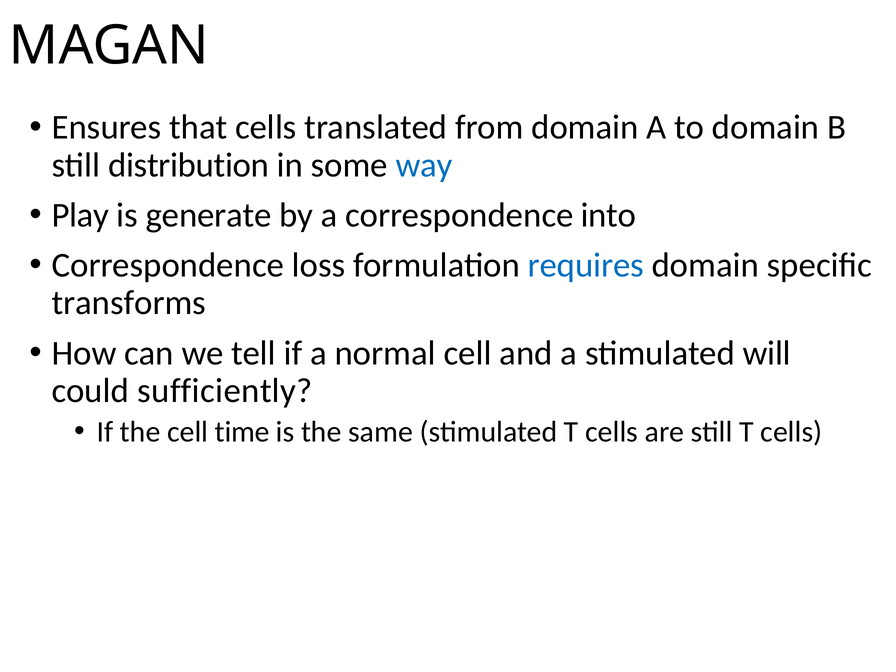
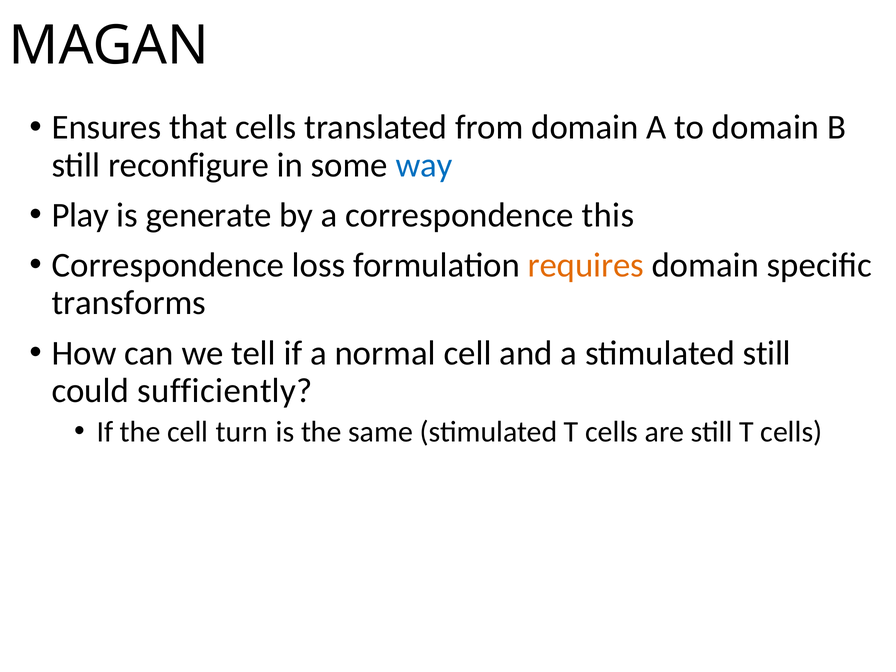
distribution: distribution -> reconfigure (189, 165)
into: into -> this (608, 215)
requires colour: blue -> orange (586, 265)
stimulated will: will -> still (767, 353)
time: time -> turn (242, 432)
